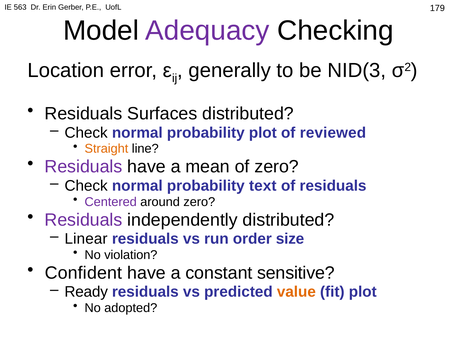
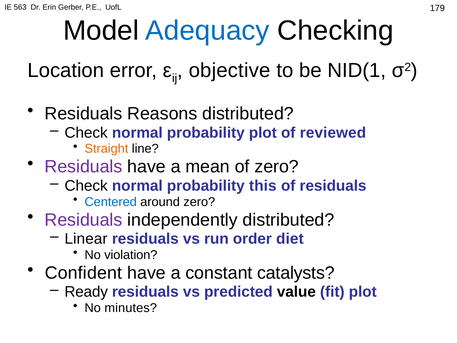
Adequacy colour: purple -> blue (207, 31)
generally: generally -> objective (230, 70)
NID(3: NID(3 -> NID(1 (357, 70)
Surfaces: Surfaces -> Reasons (162, 114)
text: text -> this (263, 186)
Centered colour: purple -> blue (111, 202)
size: size -> diet (290, 239)
sensitive: sensitive -> catalysts (296, 273)
value colour: orange -> black (296, 292)
adopted: adopted -> minutes (131, 308)
